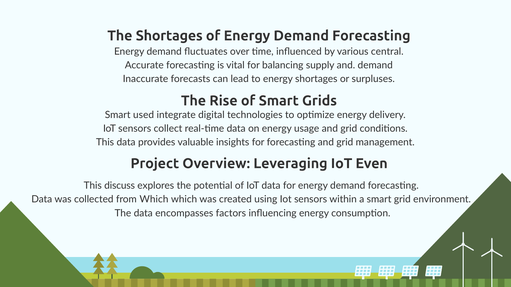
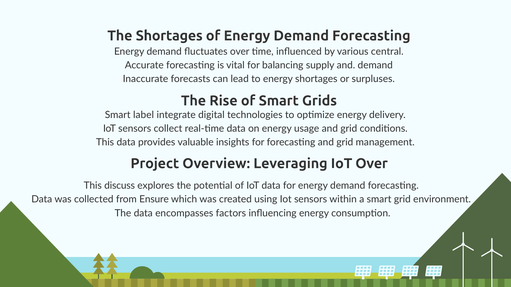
used: used -> label (144, 115)
IoT Even: Even -> Over (372, 164)
from Which: Which -> Ensure (154, 200)
